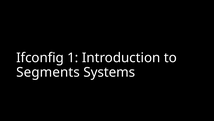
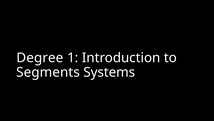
Ifconfig: Ifconfig -> Degree (40, 58)
